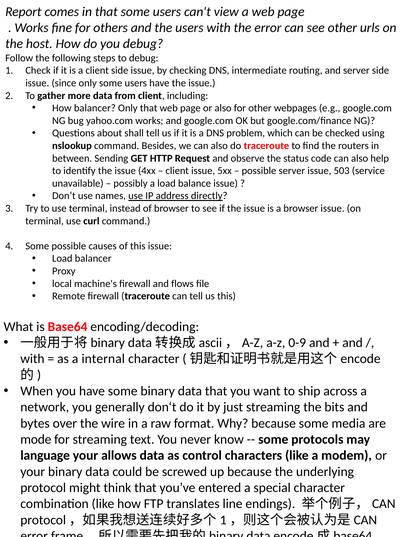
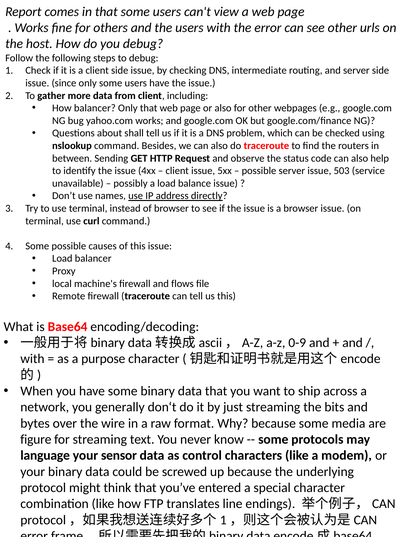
internal: internal -> purpose (103, 358)
mode: mode -> figure (36, 439)
allows: allows -> sensor (119, 455)
